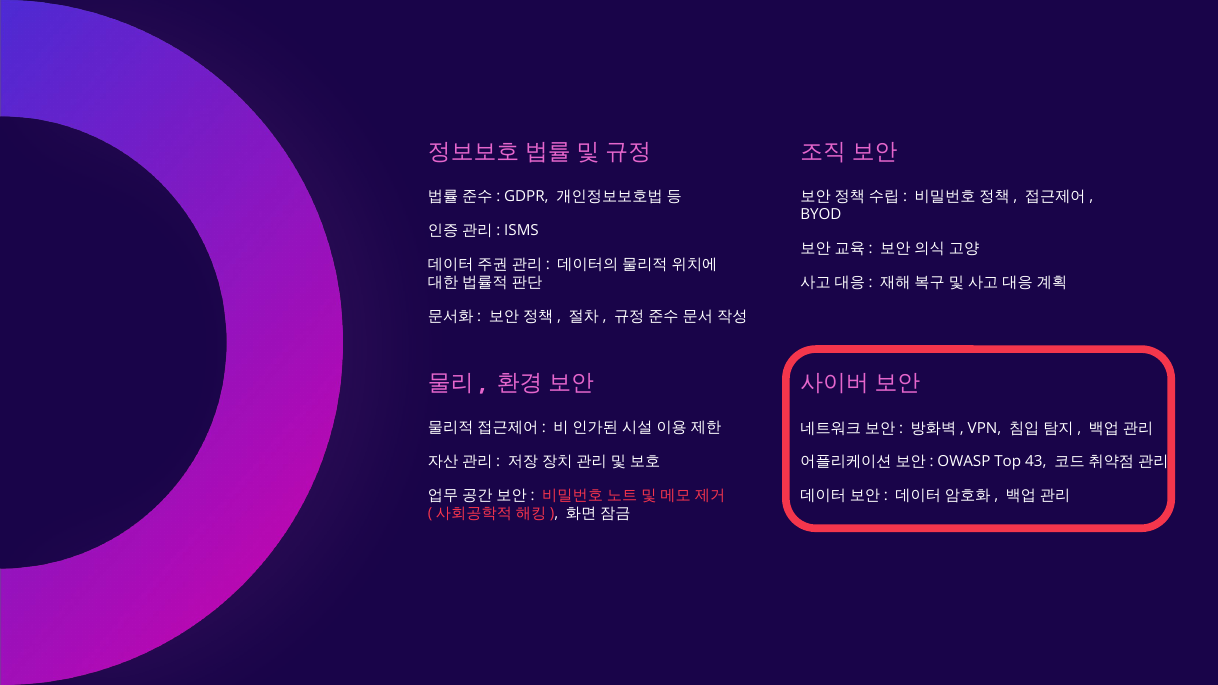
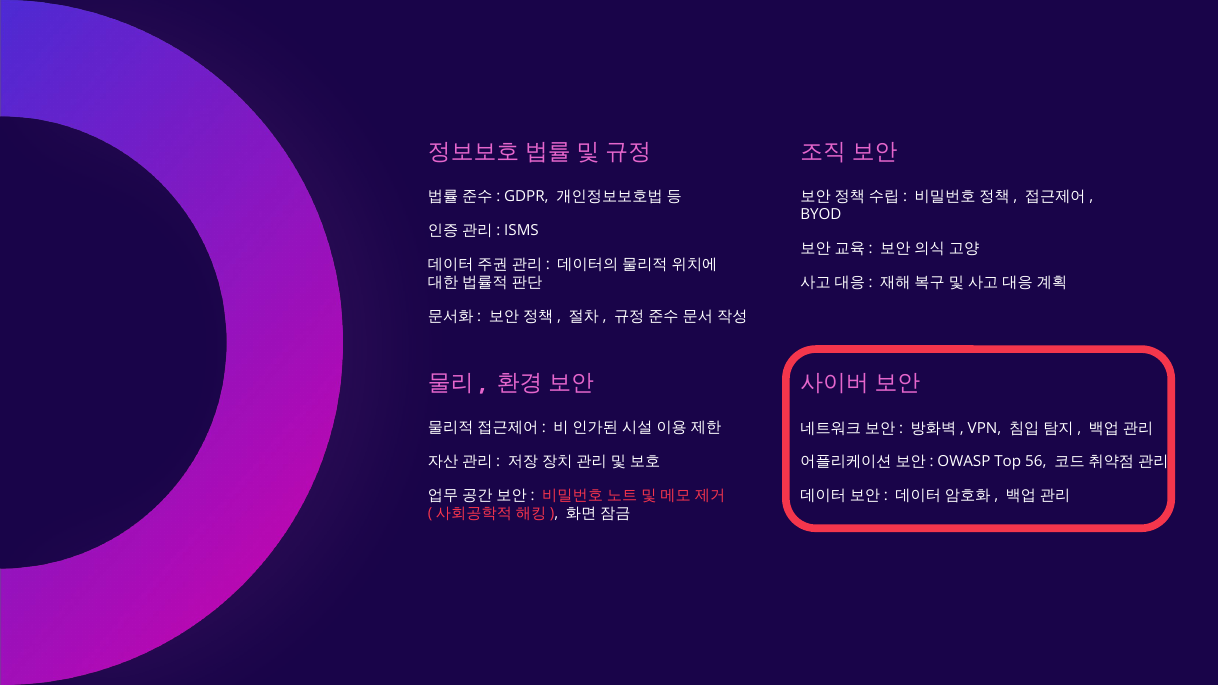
43: 43 -> 56 (1036, 462)
